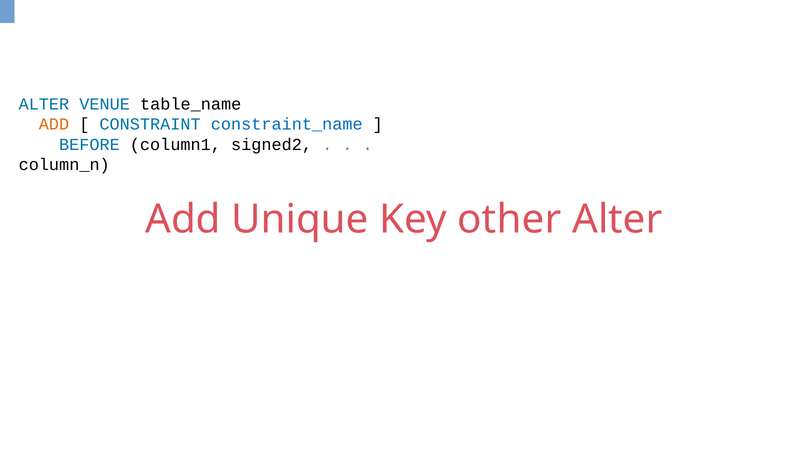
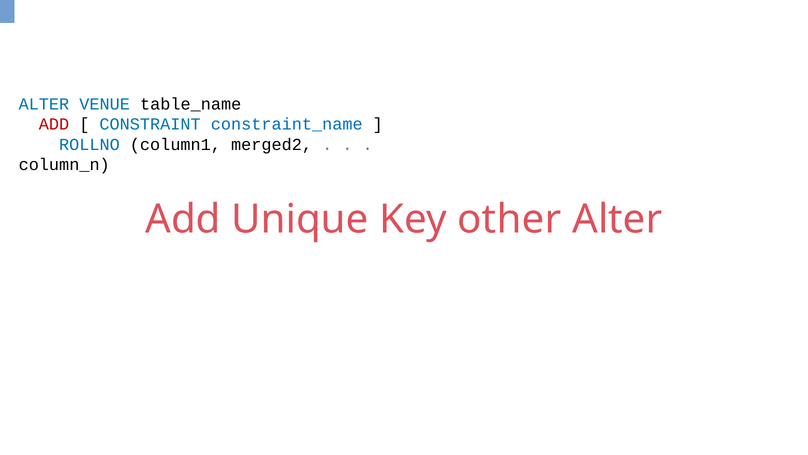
ADD colour: orange -> red (54, 124)
BEFORE: BEFORE -> ROLLNO (89, 144)
signed2: signed2 -> merged2 (272, 144)
